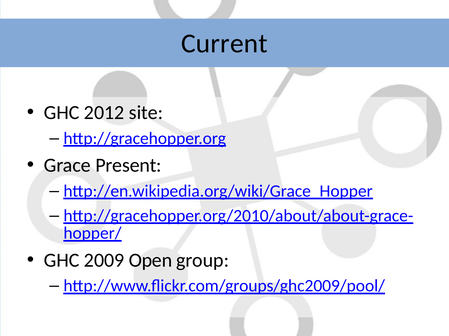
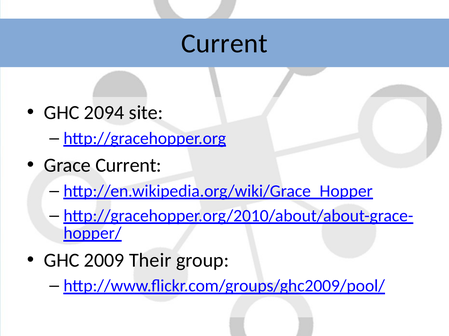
2012: 2012 -> 2094 (104, 113)
Grace Present: Present -> Current (129, 166)
Open: Open -> Their (150, 261)
